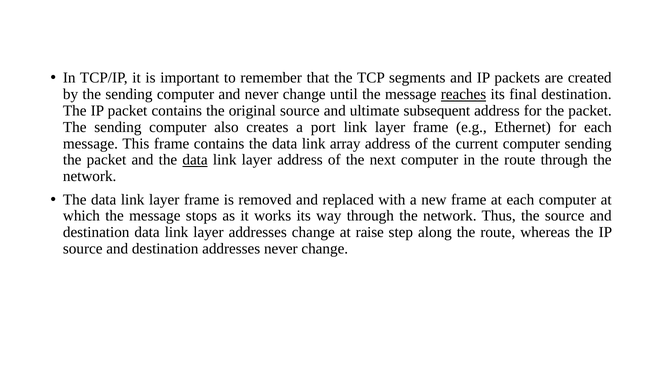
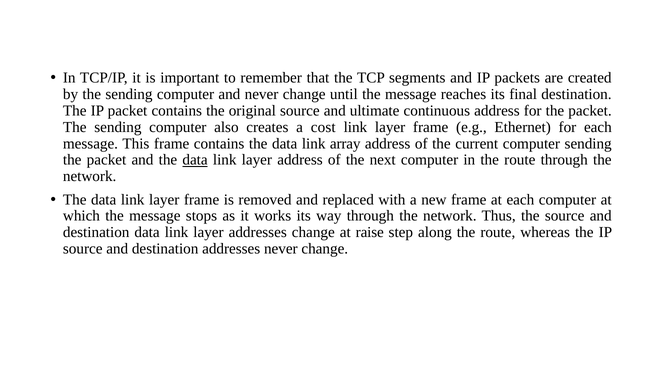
reaches underline: present -> none (463, 94)
subsequent: subsequent -> continuous (437, 111)
port: port -> cost (323, 127)
